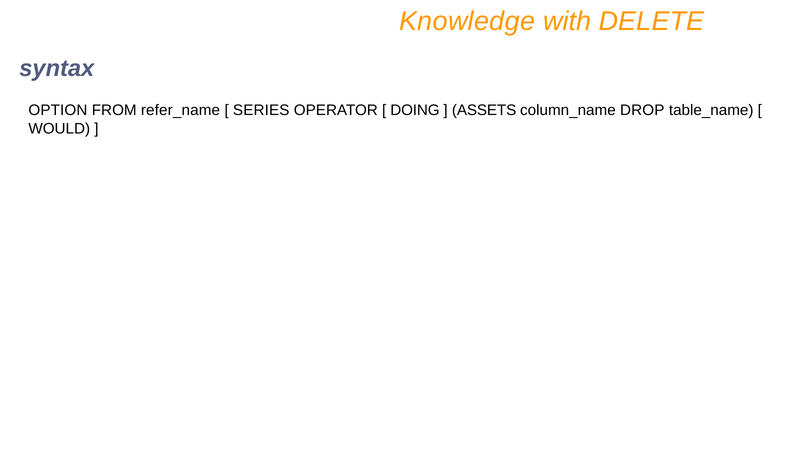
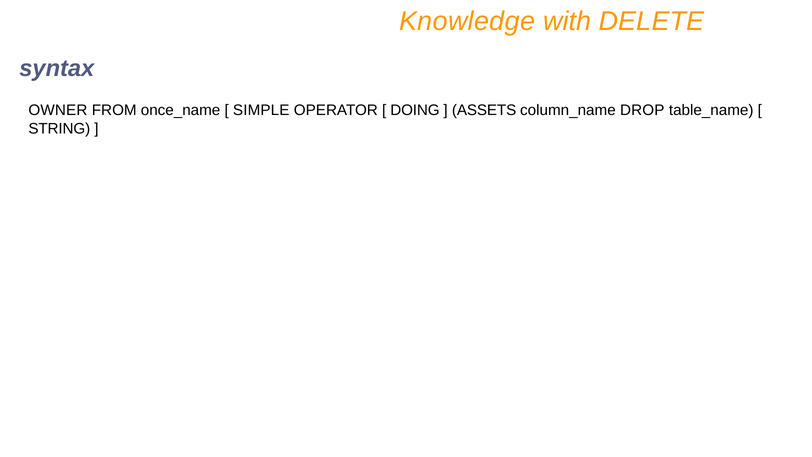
OPTION: OPTION -> OWNER (58, 110)
refer_name: refer_name -> once_name (181, 110)
SERIES: SERIES -> SIMPLE (261, 110)
WOULD: WOULD -> STRING (59, 129)
